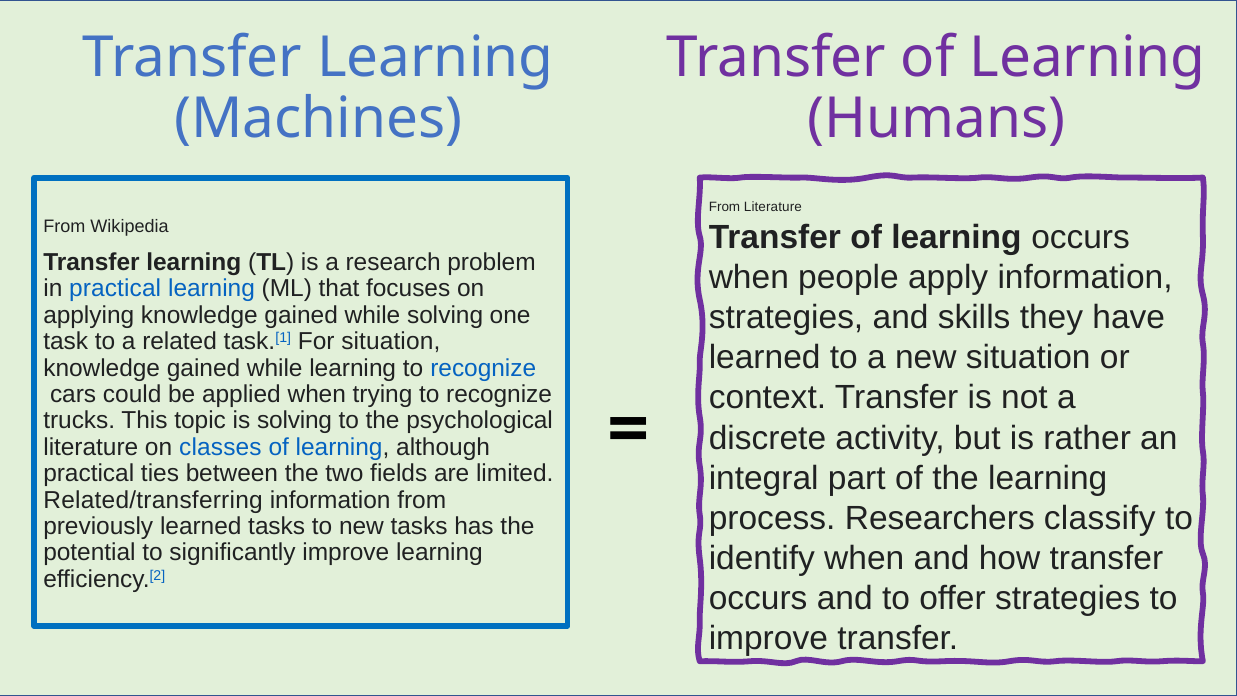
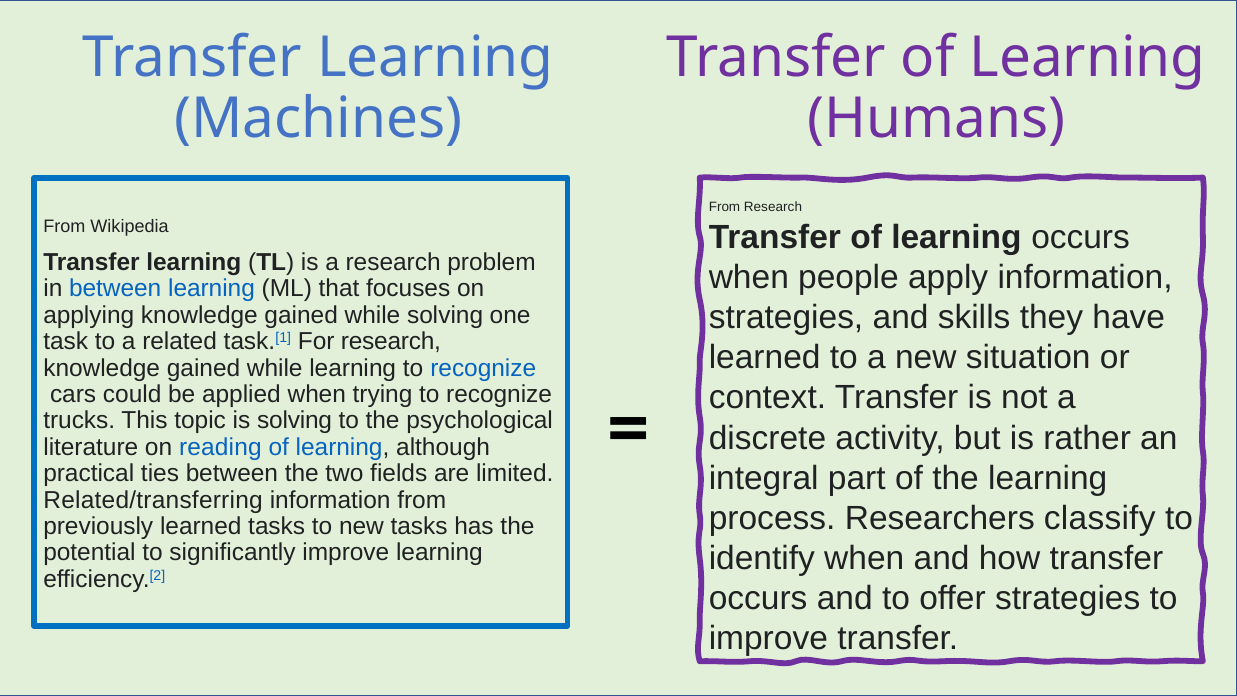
From Literature: Literature -> Research (773, 207)
in practical: practical -> between (115, 289)
For situation: situation -> research (391, 341)
classes: classes -> reading (220, 447)
